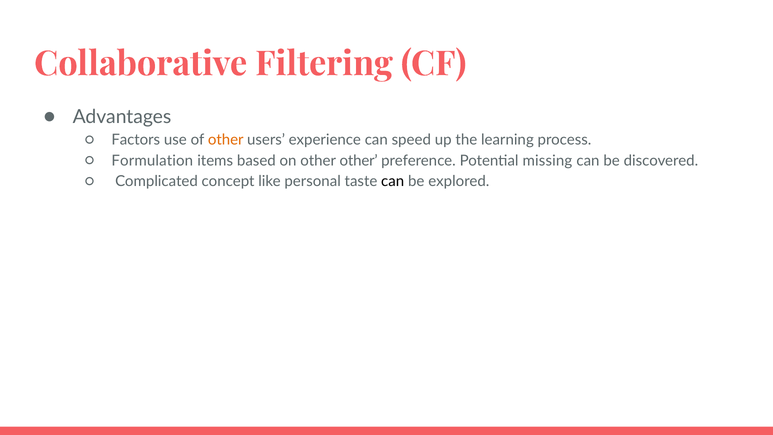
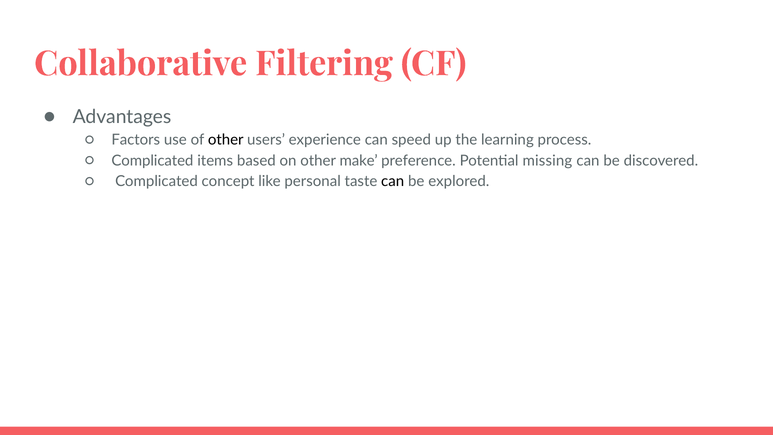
other colour: orange -> black (226, 140)
Formulation: Formulation -> Complicated (152, 161)
other other: other -> make (359, 161)
